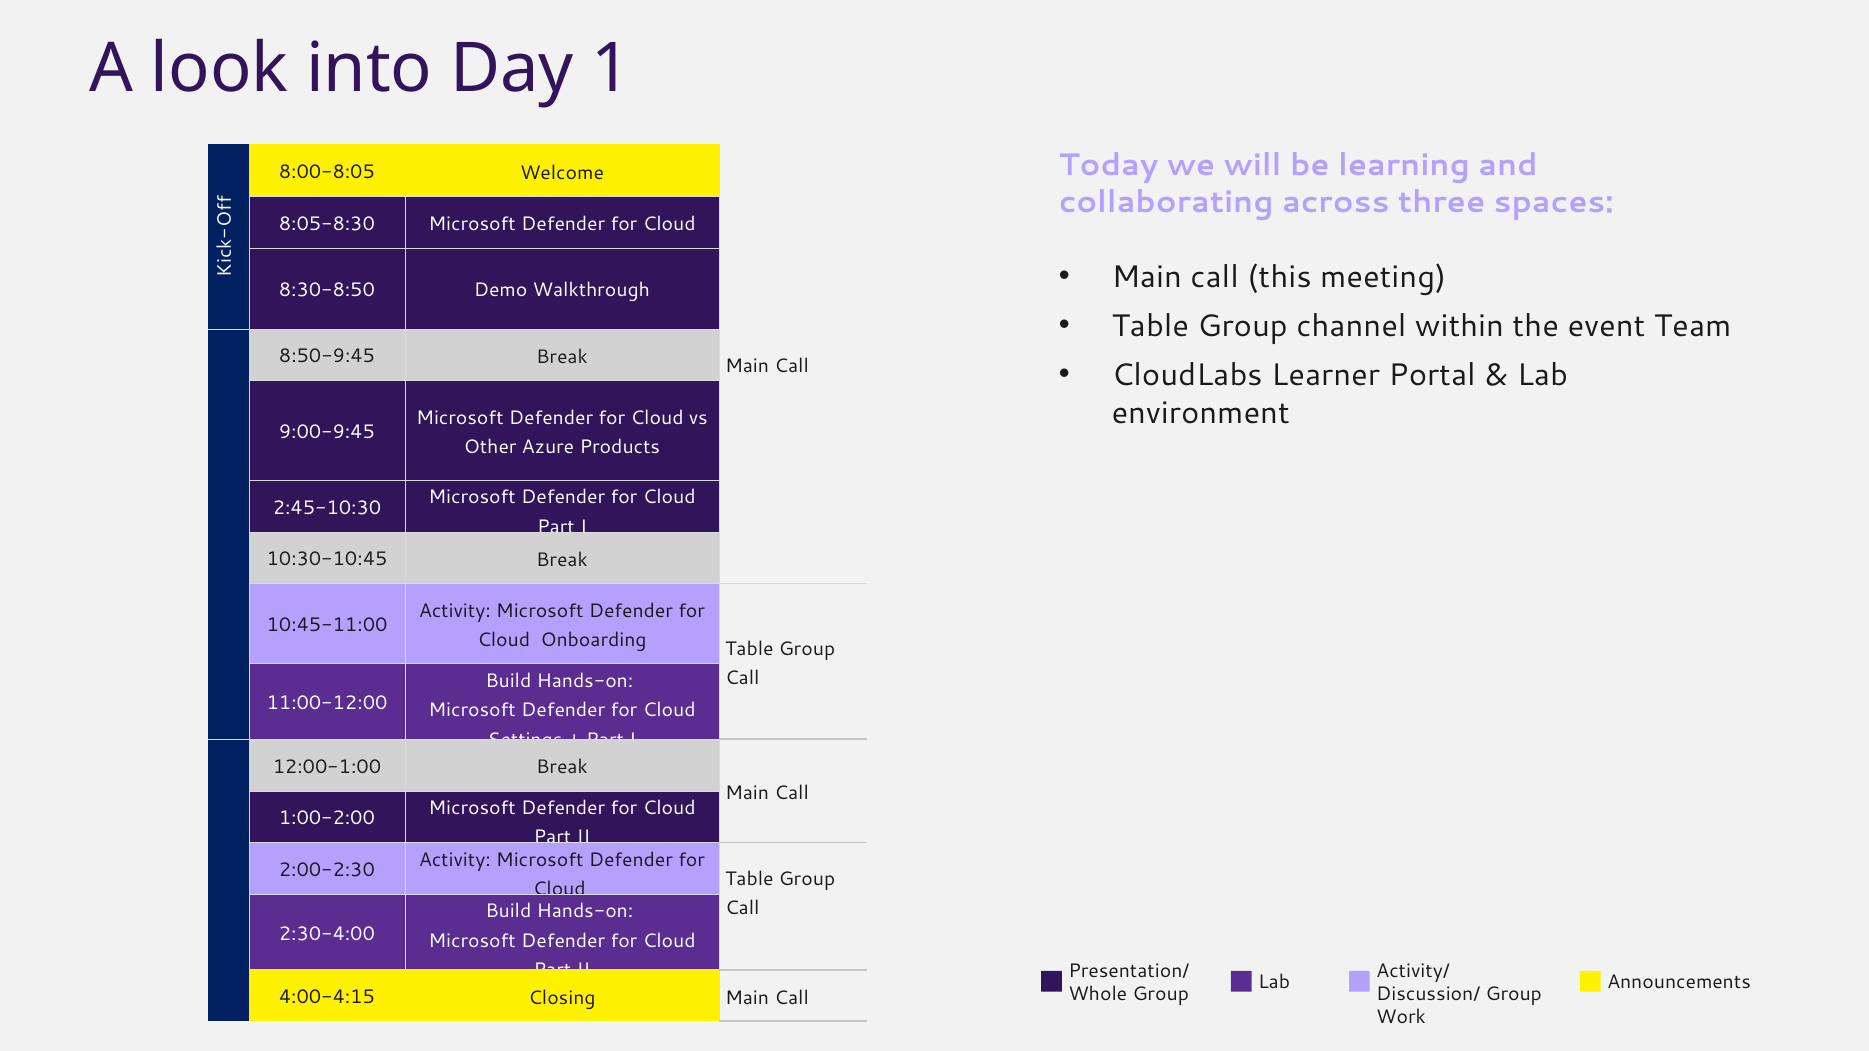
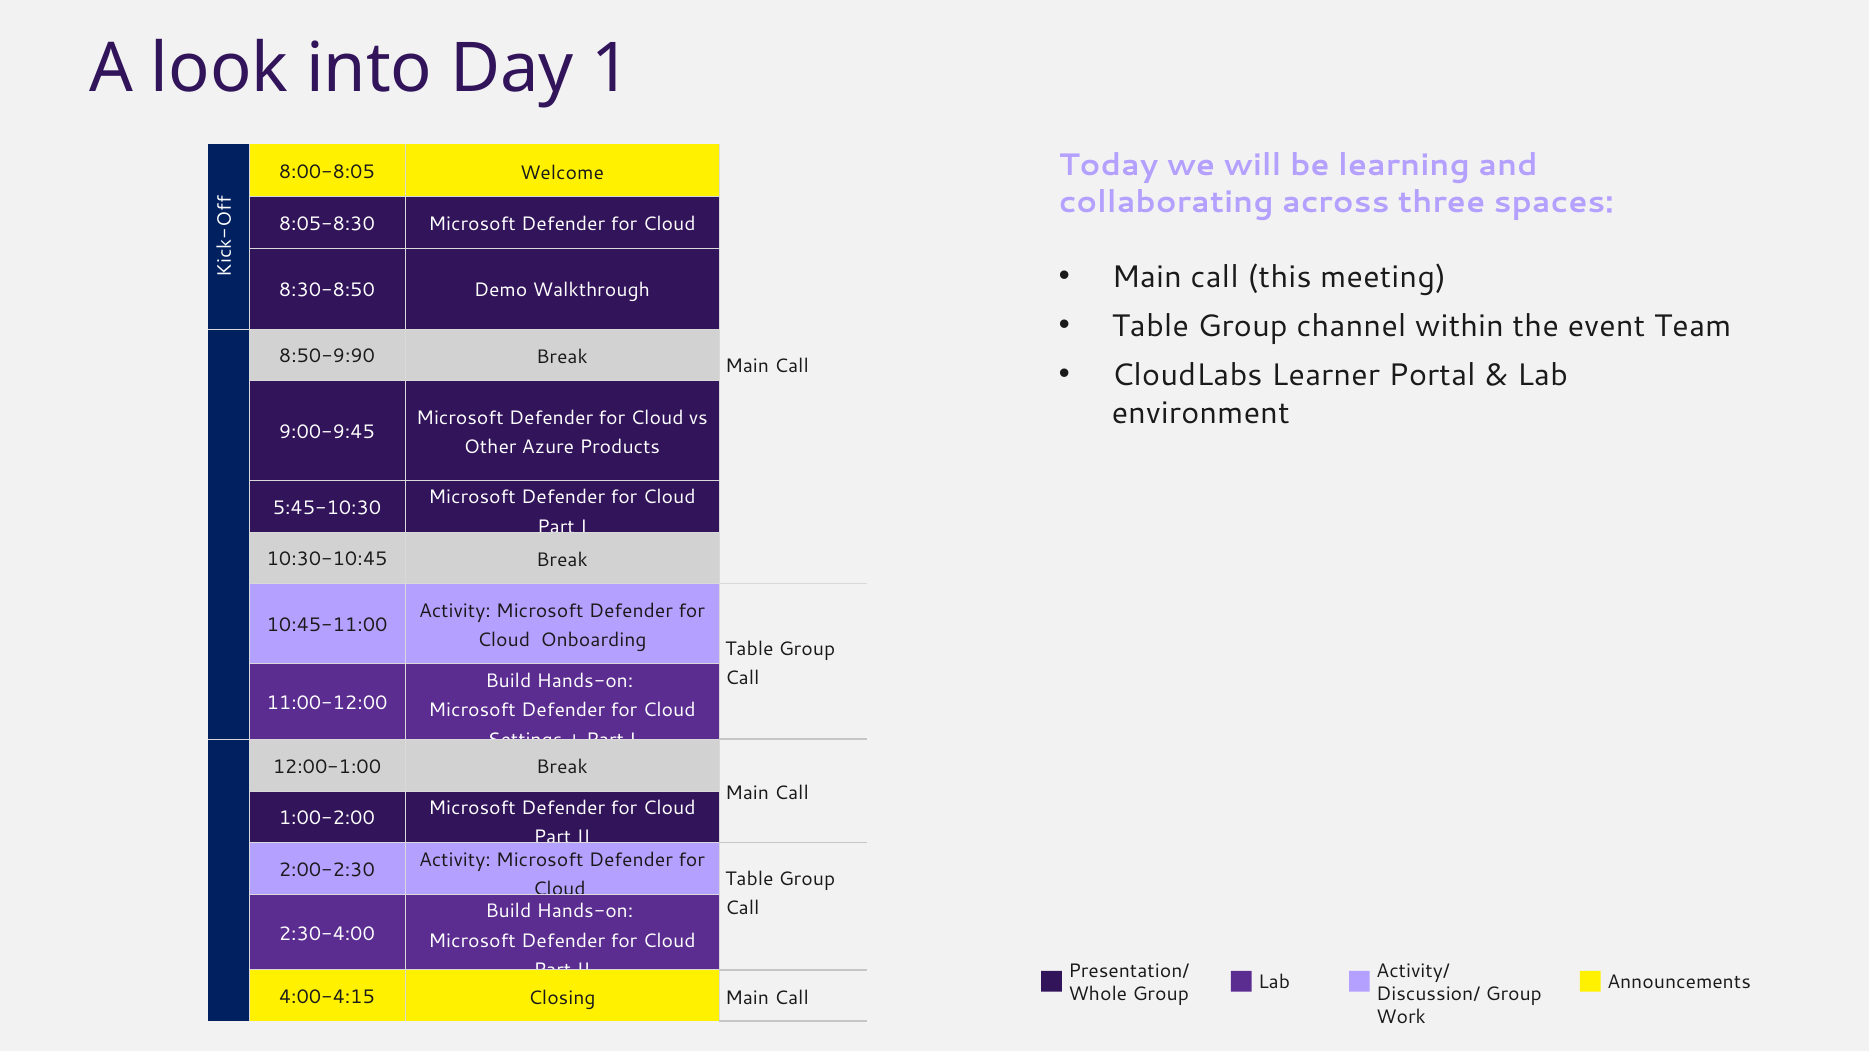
8:50-9:45: 8:50-9:45 -> 8:50-9:90 (327, 357)
2:45-10:30: 2:45-10:30 -> 5:45-10:30 (327, 508)
